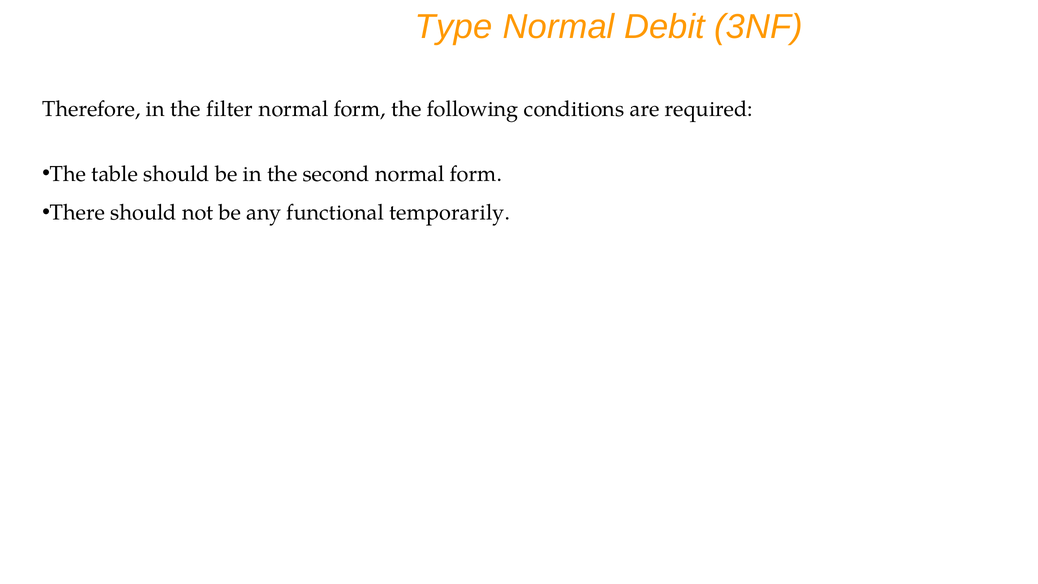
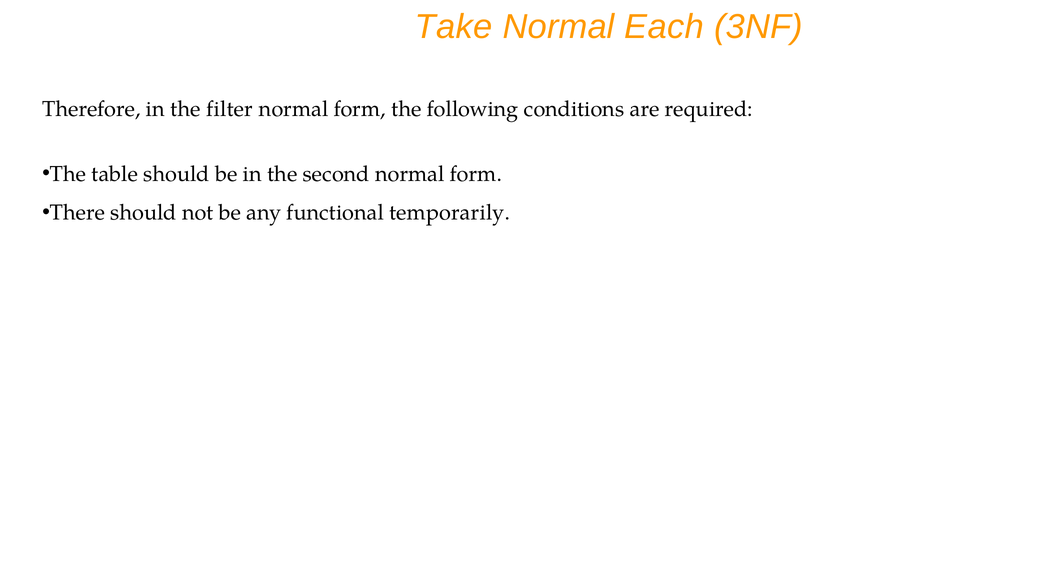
Type: Type -> Take (454, 27)
Debit: Debit -> Each (664, 27)
